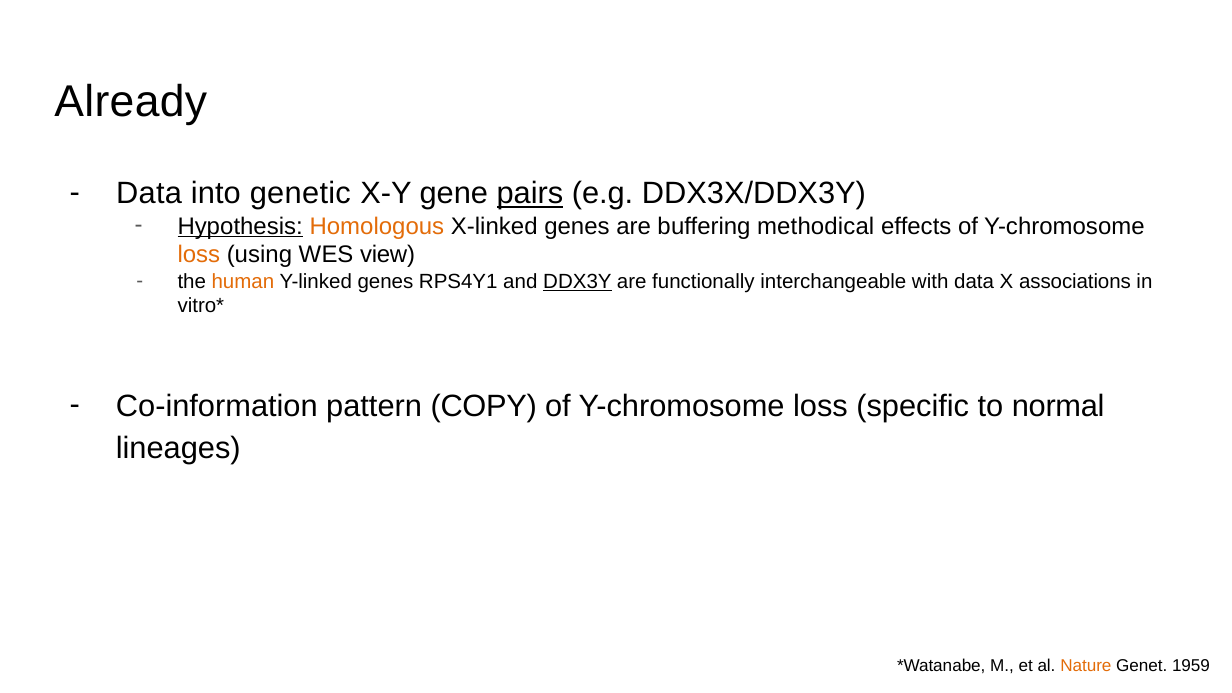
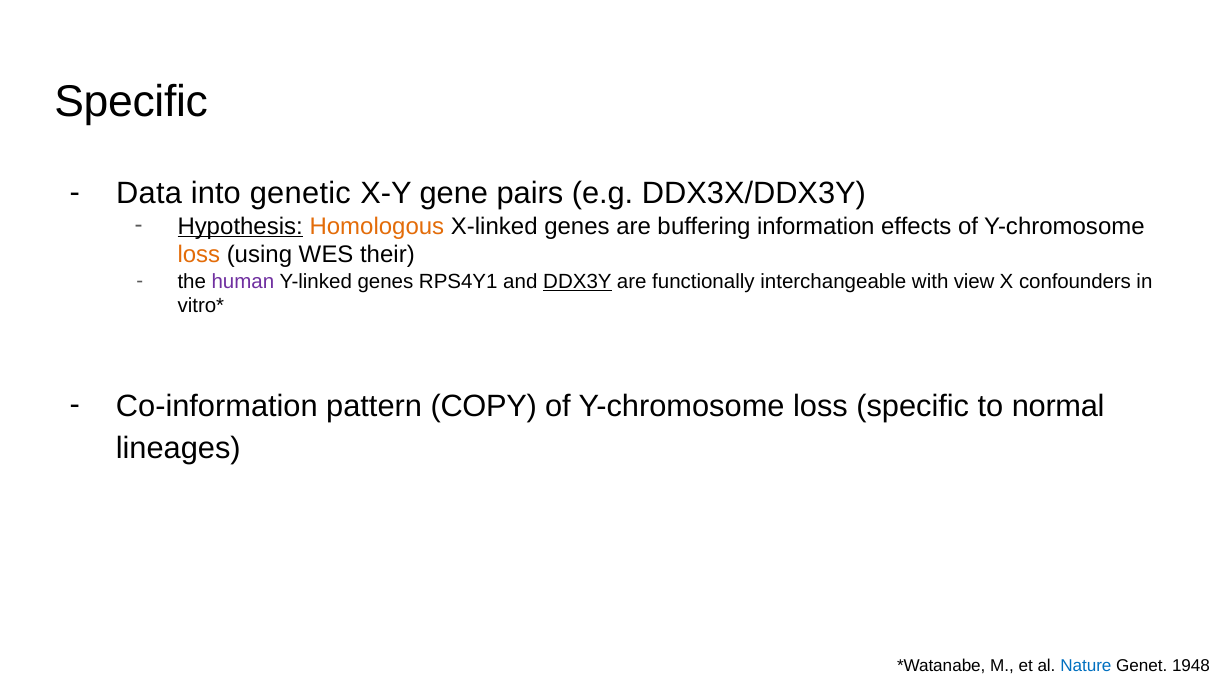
Already: Already -> Specific (131, 102)
pairs underline: present -> none (530, 194)
methodical: methodical -> information (816, 226)
view: view -> their (387, 255)
human colour: orange -> purple (243, 281)
with data: data -> view (974, 281)
associations: associations -> confounders (1075, 281)
Nature colour: orange -> blue (1086, 665)
1959: 1959 -> 1948 (1191, 665)
